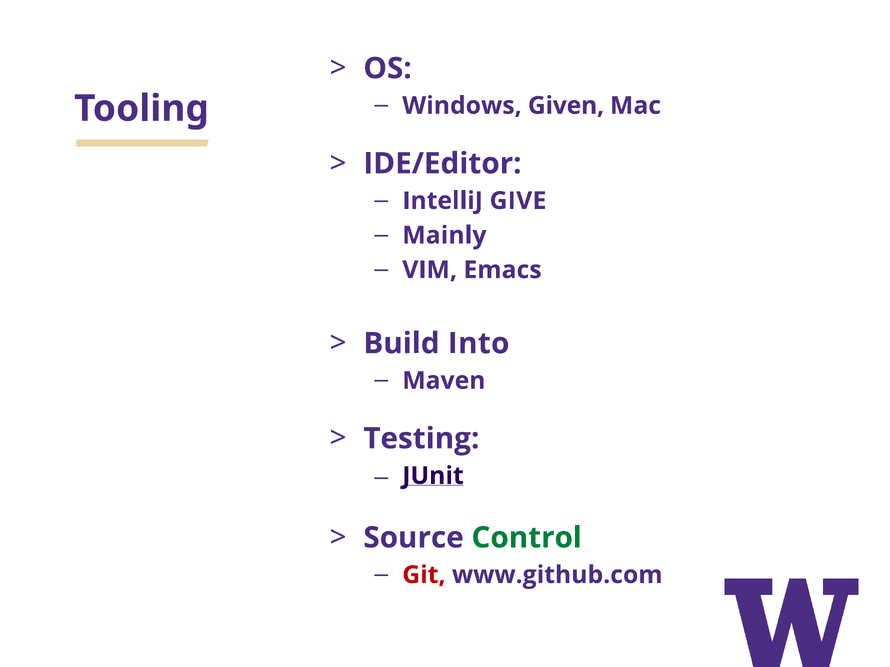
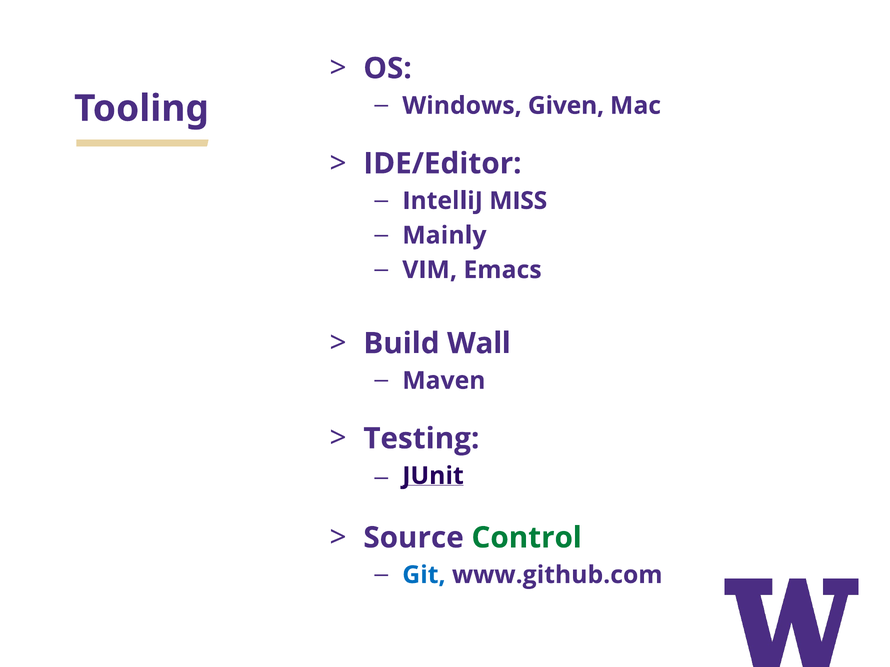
GIVE: GIVE -> MISS (518, 201)
Into: Into -> Wall (479, 344)
Git colour: red -> blue (424, 575)
